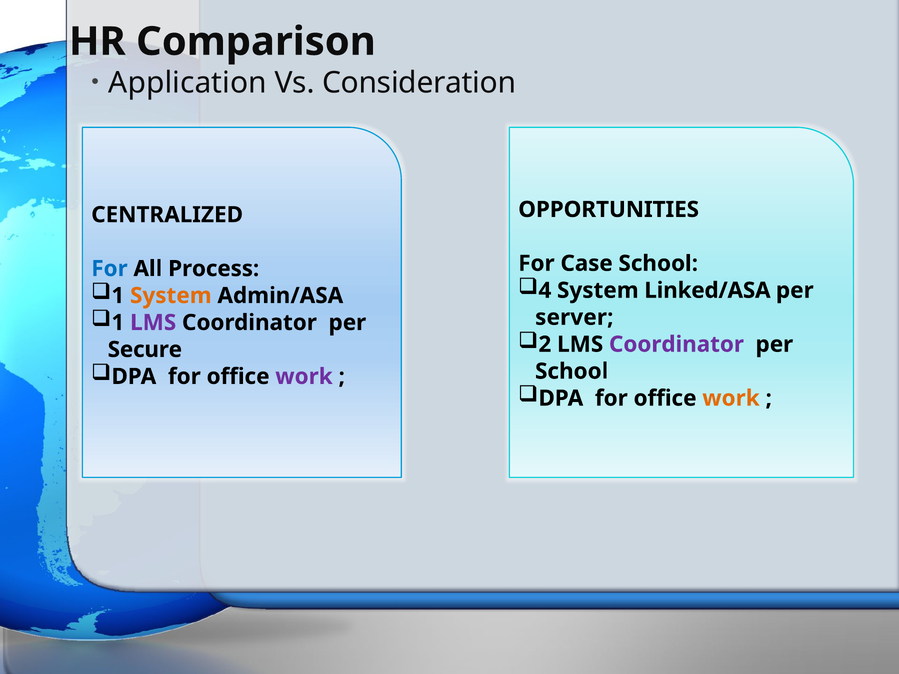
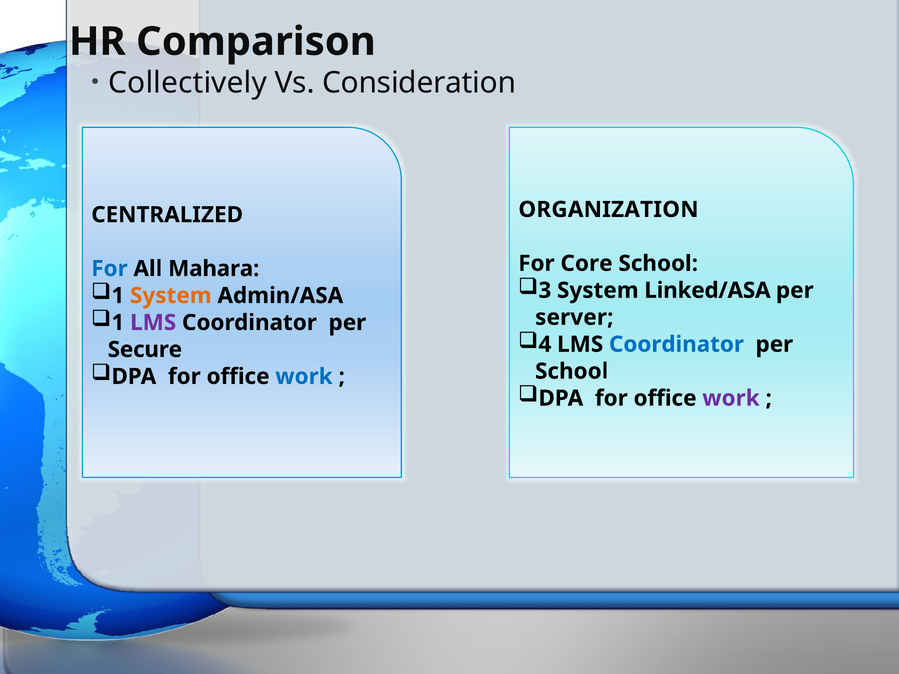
Application: Application -> Collectively (188, 83)
OPPORTUNITIES: OPPORTUNITIES -> ORGANIZATION (608, 210)
Case: Case -> Core (587, 264)
Process: Process -> Mahara (214, 269)
4: 4 -> 3 (545, 291)
2: 2 -> 4 (545, 344)
Coordinator colour: purple -> blue (676, 344)
work colour: purple -> blue (304, 377)
work colour: orange -> purple (731, 398)
